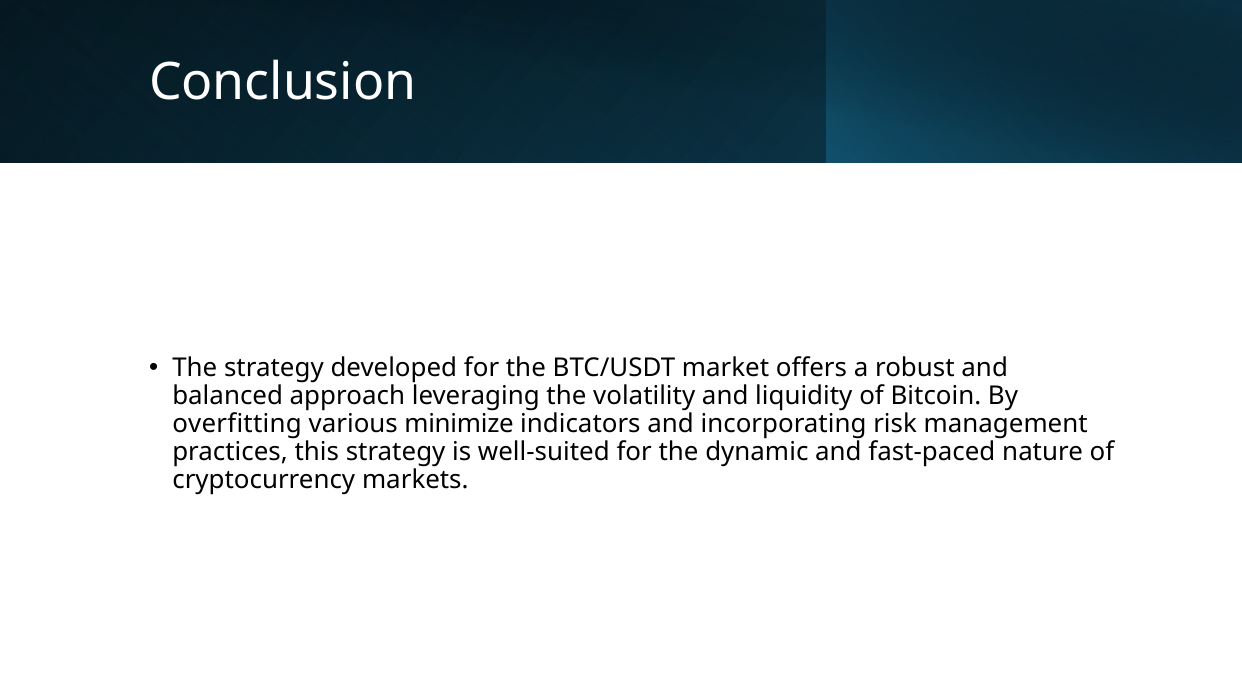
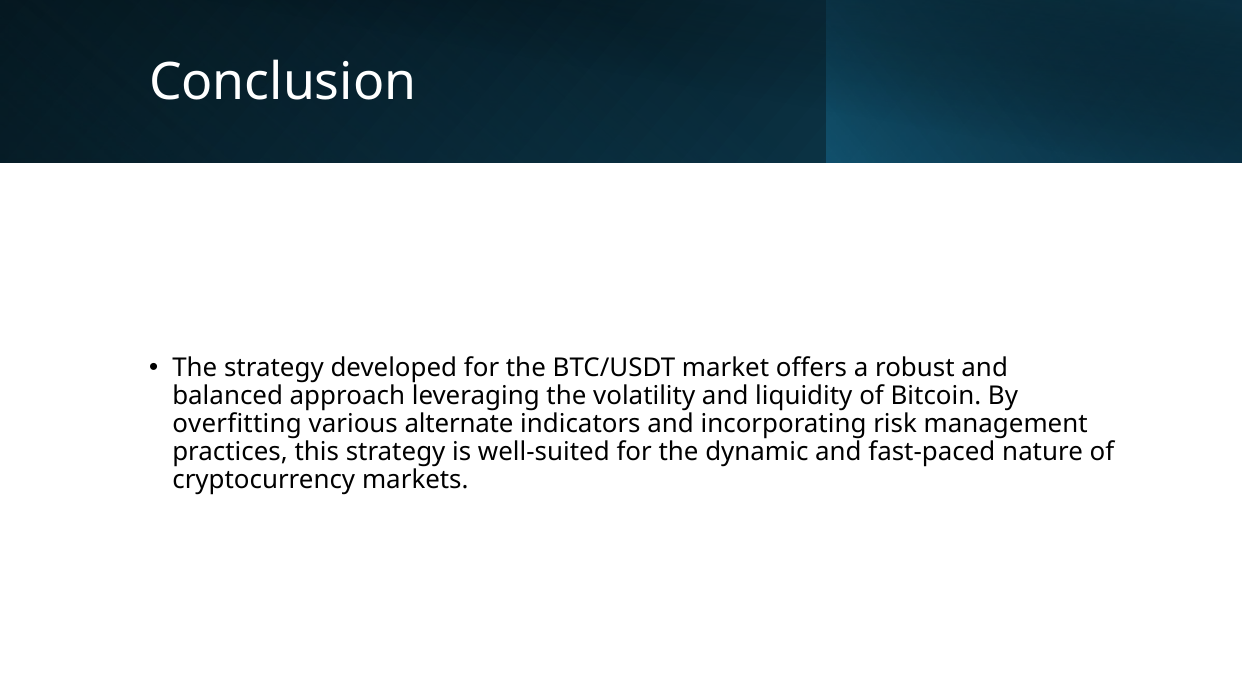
minimize: minimize -> alternate (459, 424)
